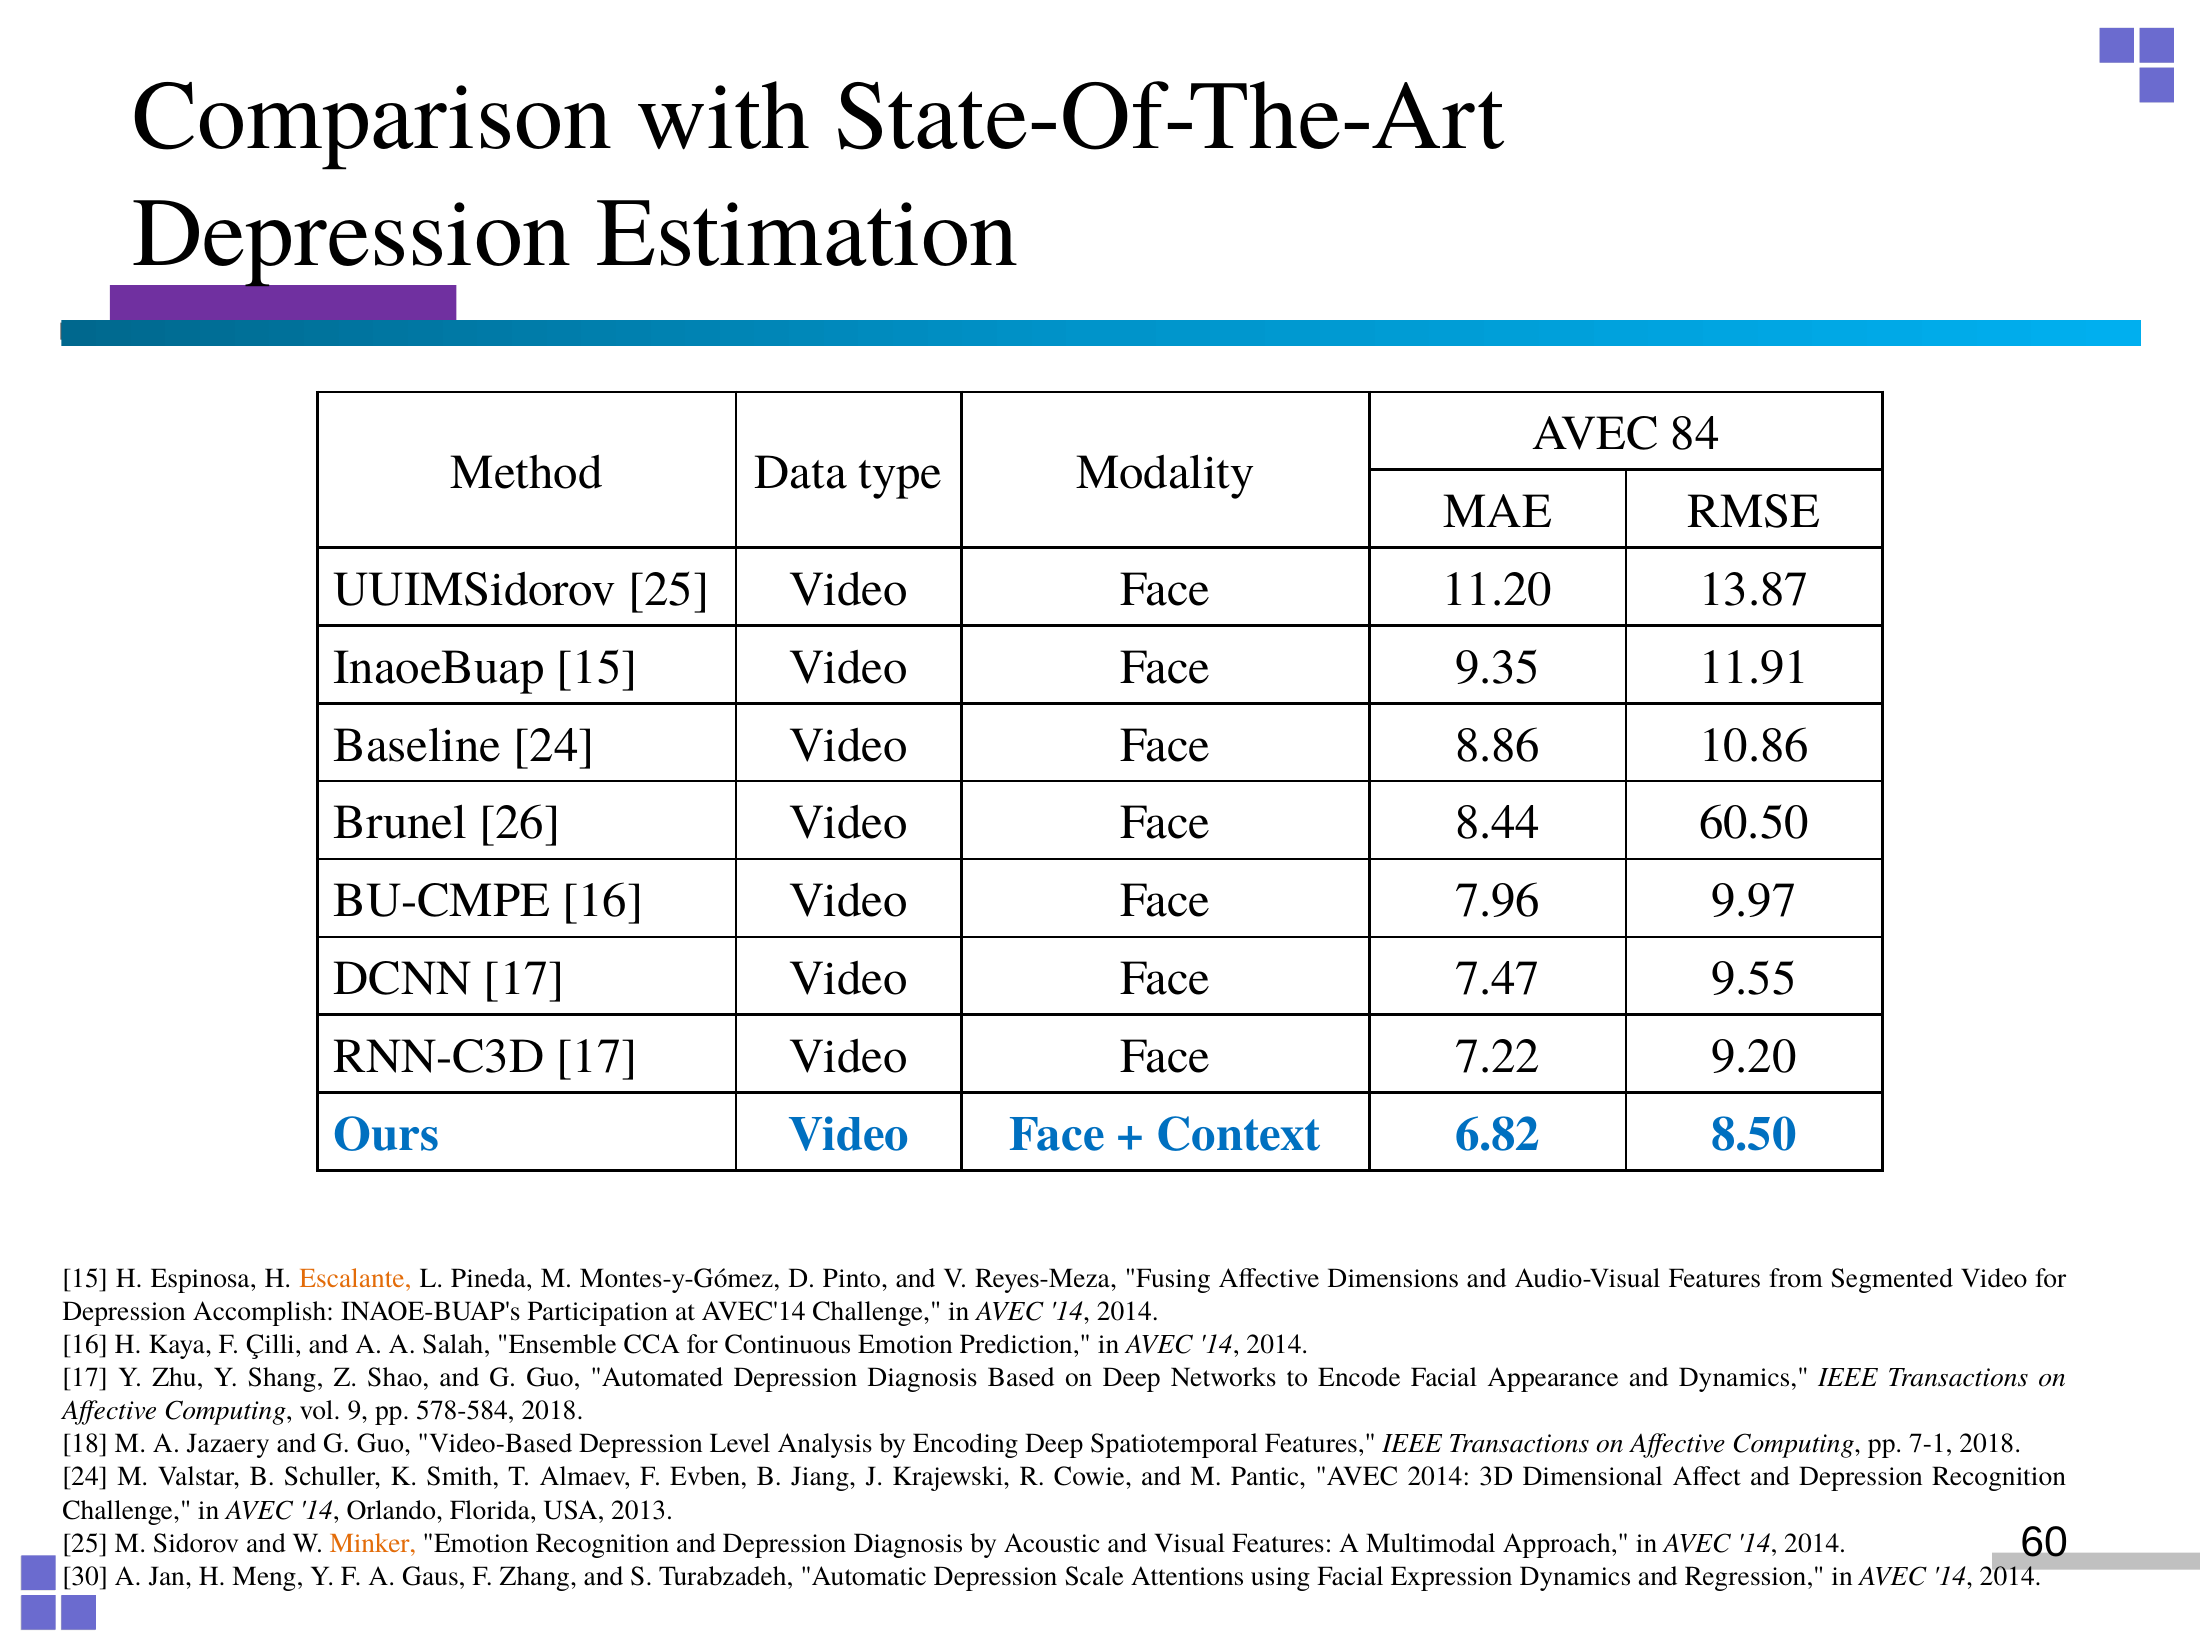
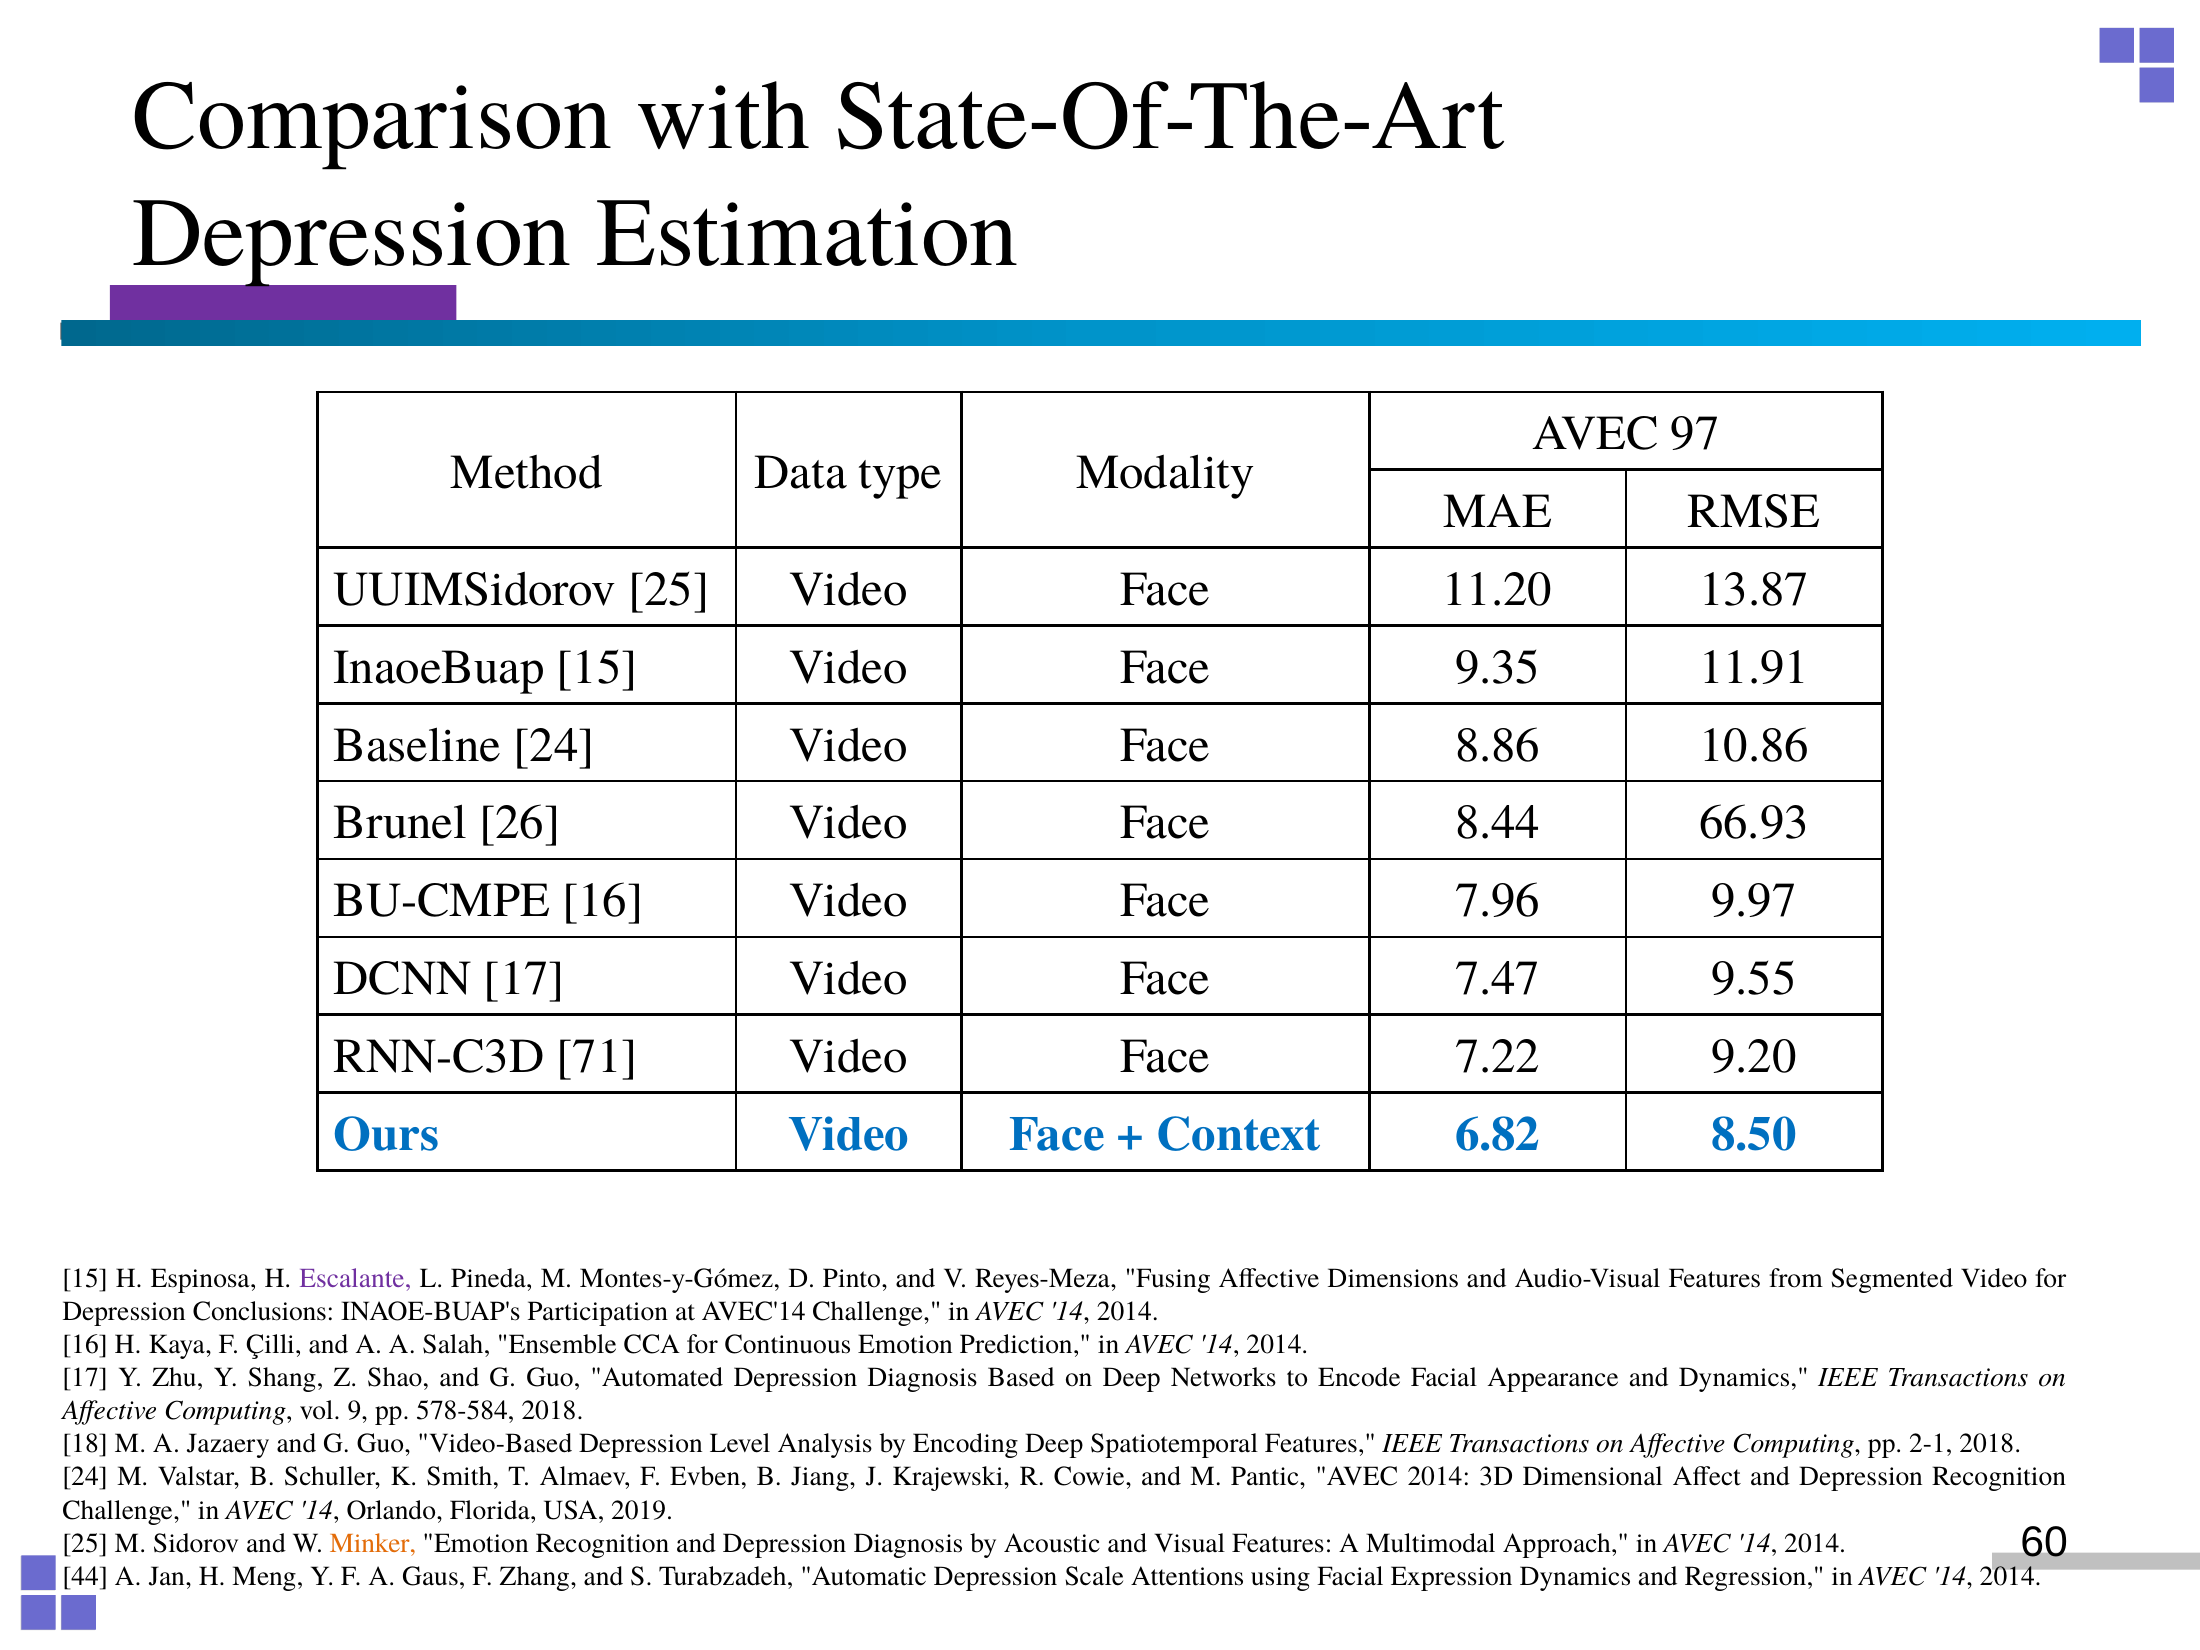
84: 84 -> 97 (1695, 433)
60.50: 60.50 -> 66.93 (1754, 823)
RNN-C3D 17: 17 -> 71 (597, 1056)
Escalante colour: orange -> purple (355, 1278)
Accomplish: Accomplish -> Conclusions (264, 1311)
7-1: 7-1 -> 2-1 (1931, 1444)
2013: 2013 -> 2019 (642, 1510)
30: 30 -> 44 (85, 1576)
